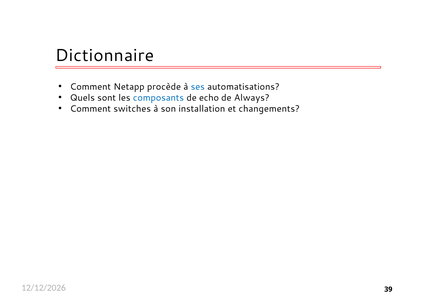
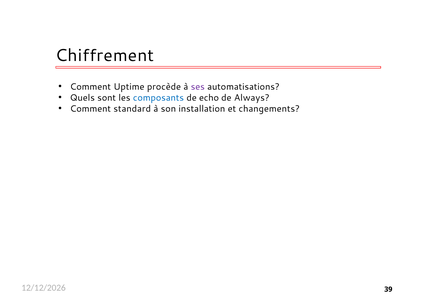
Dictionnaire: Dictionnaire -> Chiffrement (105, 56)
Netapp: Netapp -> Uptime (129, 87)
ses colour: blue -> purple (198, 87)
switches: switches -> standard (132, 109)
